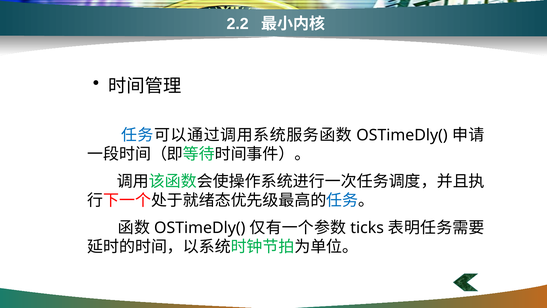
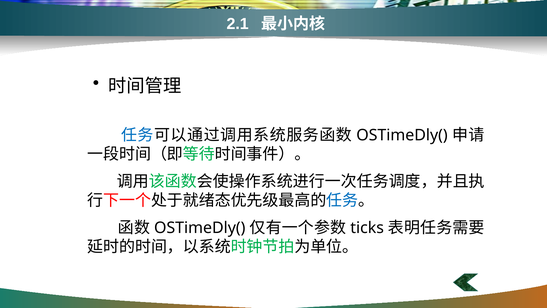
2.2: 2.2 -> 2.1 (238, 24)
